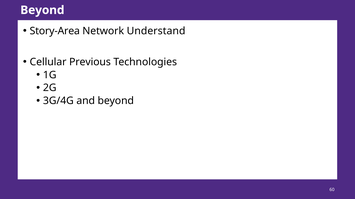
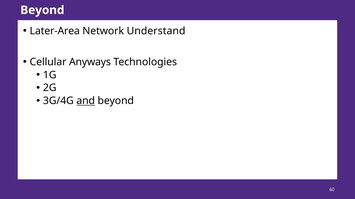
Story-Area: Story-Area -> Later-Area (55, 31)
Previous: Previous -> Anyways (90, 62)
and underline: none -> present (86, 101)
